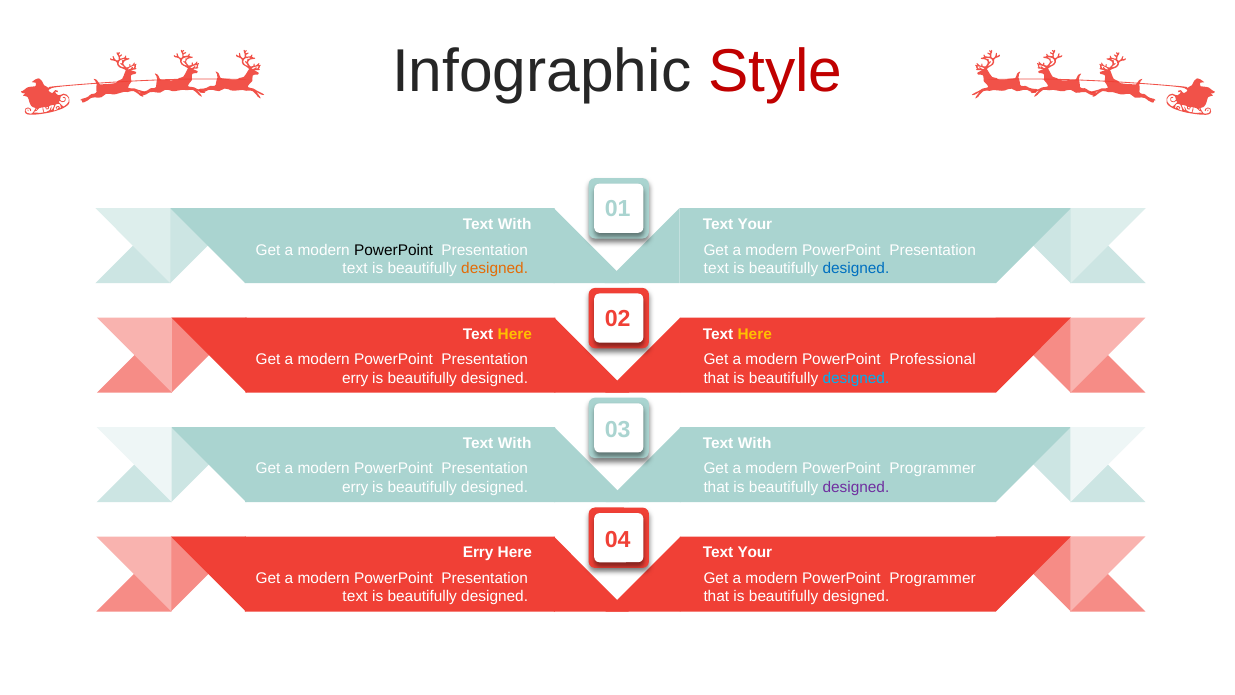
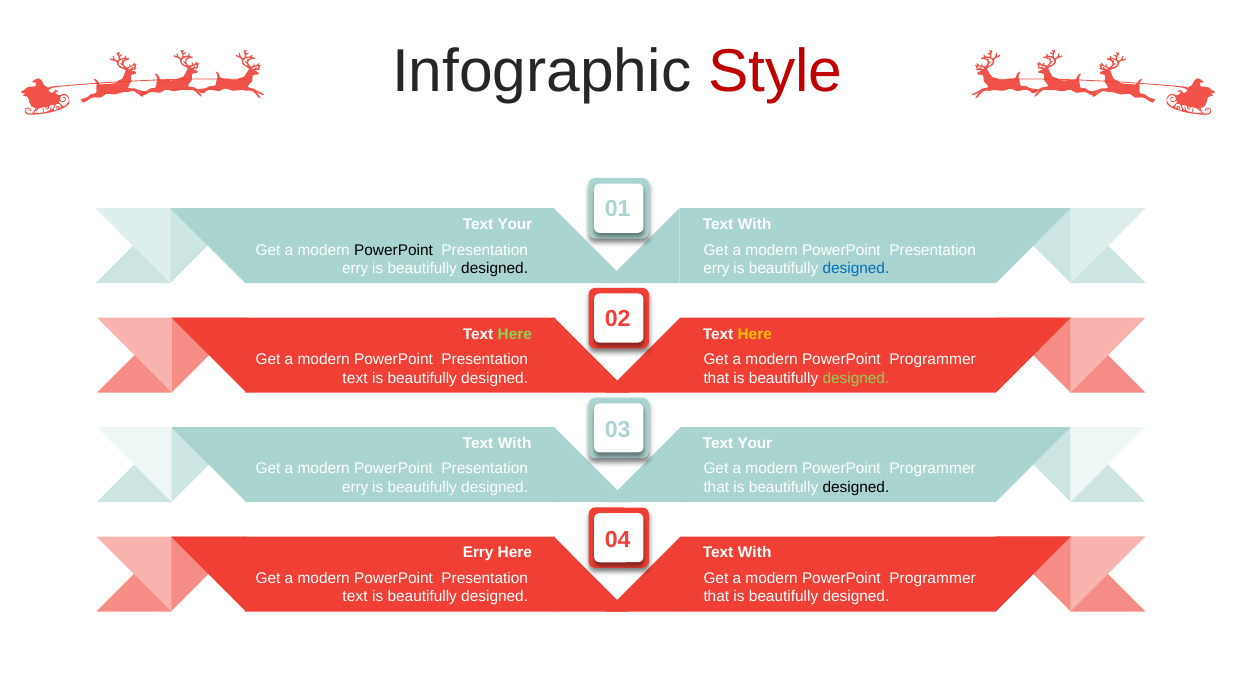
With: With -> Your (515, 225)
Your: Your -> With (755, 225)
text: text -> erry (355, 269)
designed colour: orange -> black (495, 269)
text: text -> erry (716, 269)
Here colour: yellow -> light green (515, 334)
Professional: Professional -> Programmer (933, 359)
erry: erry -> text (355, 378)
designed colour: light blue -> light green (856, 378)
With: With -> Your (755, 443)
designed colour: purple -> black (856, 487)
Your: Your -> With (755, 552)
